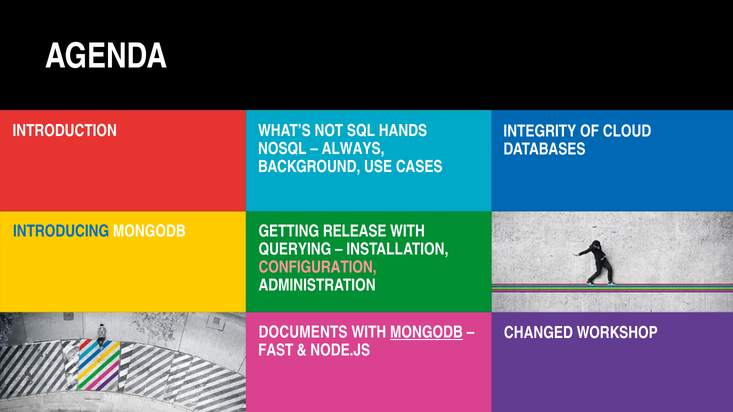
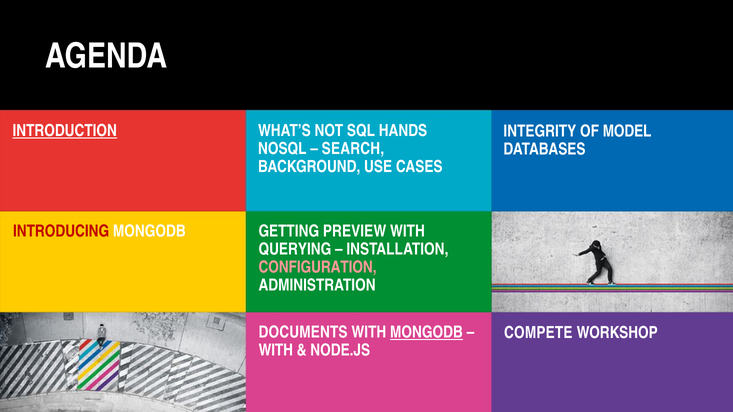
INTRODUCTION underline: none -> present (65, 131)
CLOUD: CLOUD -> MODEL (627, 131)
ALWAYS: ALWAYS -> SEARCH (353, 149)
INTRODUCING colour: blue -> red (61, 232)
RELEASE: RELEASE -> PREVIEW (355, 232)
CHANGED: CHANGED -> COMPETE (538, 333)
FAST: FAST -> WITH (276, 351)
